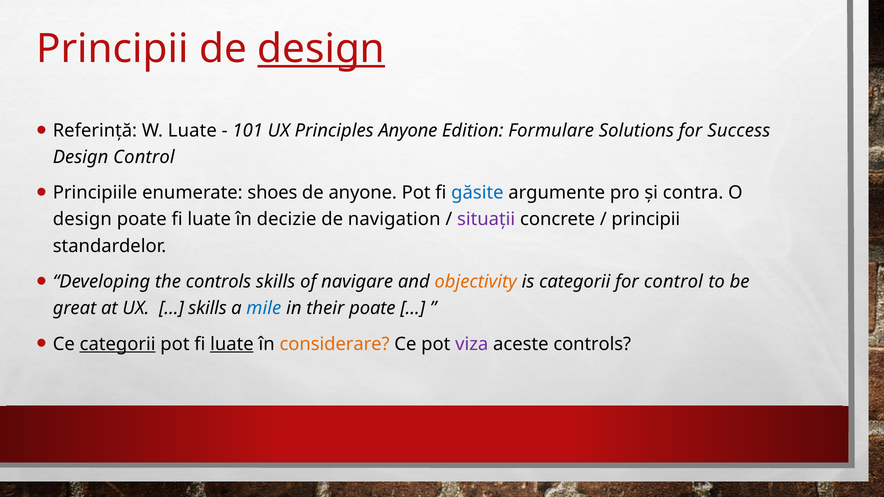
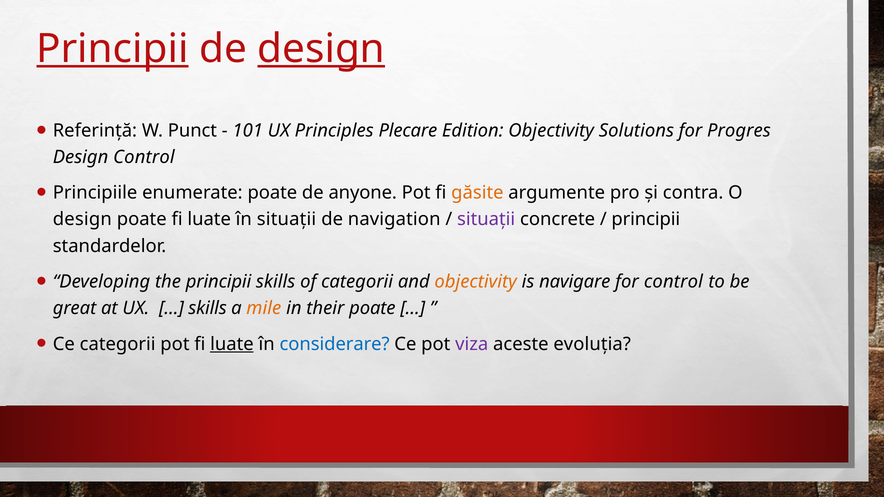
Principii underline: none -> present (112, 49)
W Luate: Luate -> Punct (192, 131)
Principles Anyone: Anyone -> Plecare (408, 131)
Edition Formulare: Formulare -> Objectivity (551, 131)
Success: Success -> Progres (739, 131)
enumerate shoes: shoes -> poate (272, 193)
găsite colour: blue -> orange (477, 193)
în decizie: decizie -> situații (287, 220)
the controls: controls -> principii (219, 282)
of navigare: navigare -> categorii (357, 282)
is categorii: categorii -> navigare (575, 282)
mile colour: blue -> orange (264, 308)
categorii underline: present -> none (118, 344)
considerare colour: orange -> blue (335, 344)
aceste controls: controls -> evoluția (592, 344)
